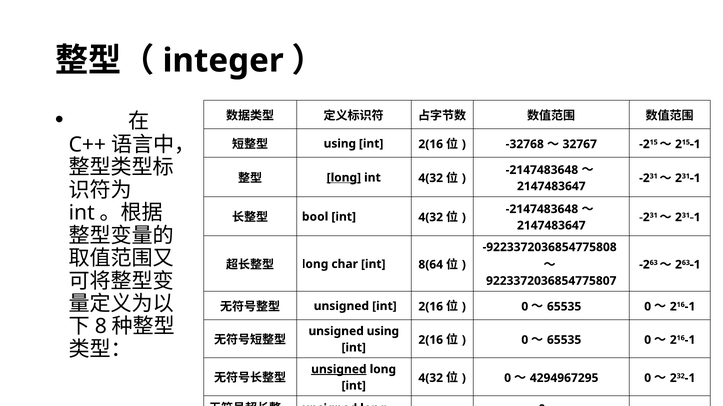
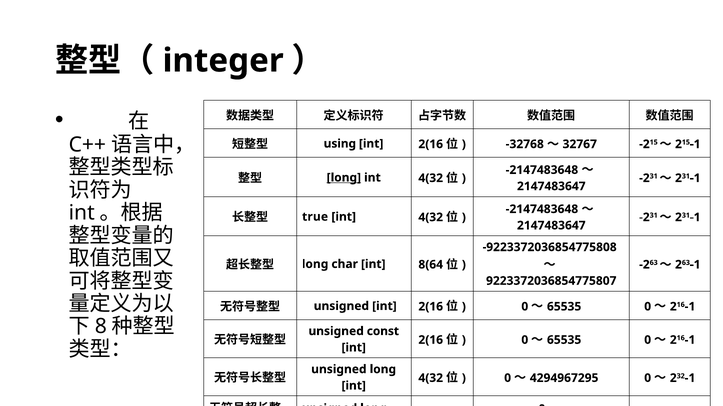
bool: bool -> true (315, 217)
unsigned using: using -> const (383, 332)
unsigned underline: present -> none (339, 370)
